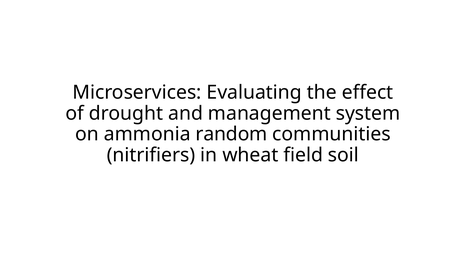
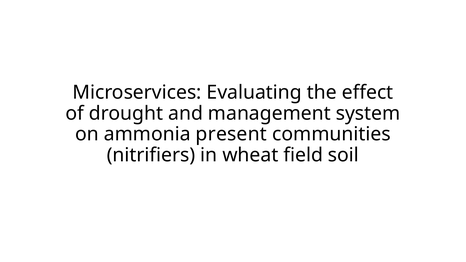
random: random -> present (231, 134)
